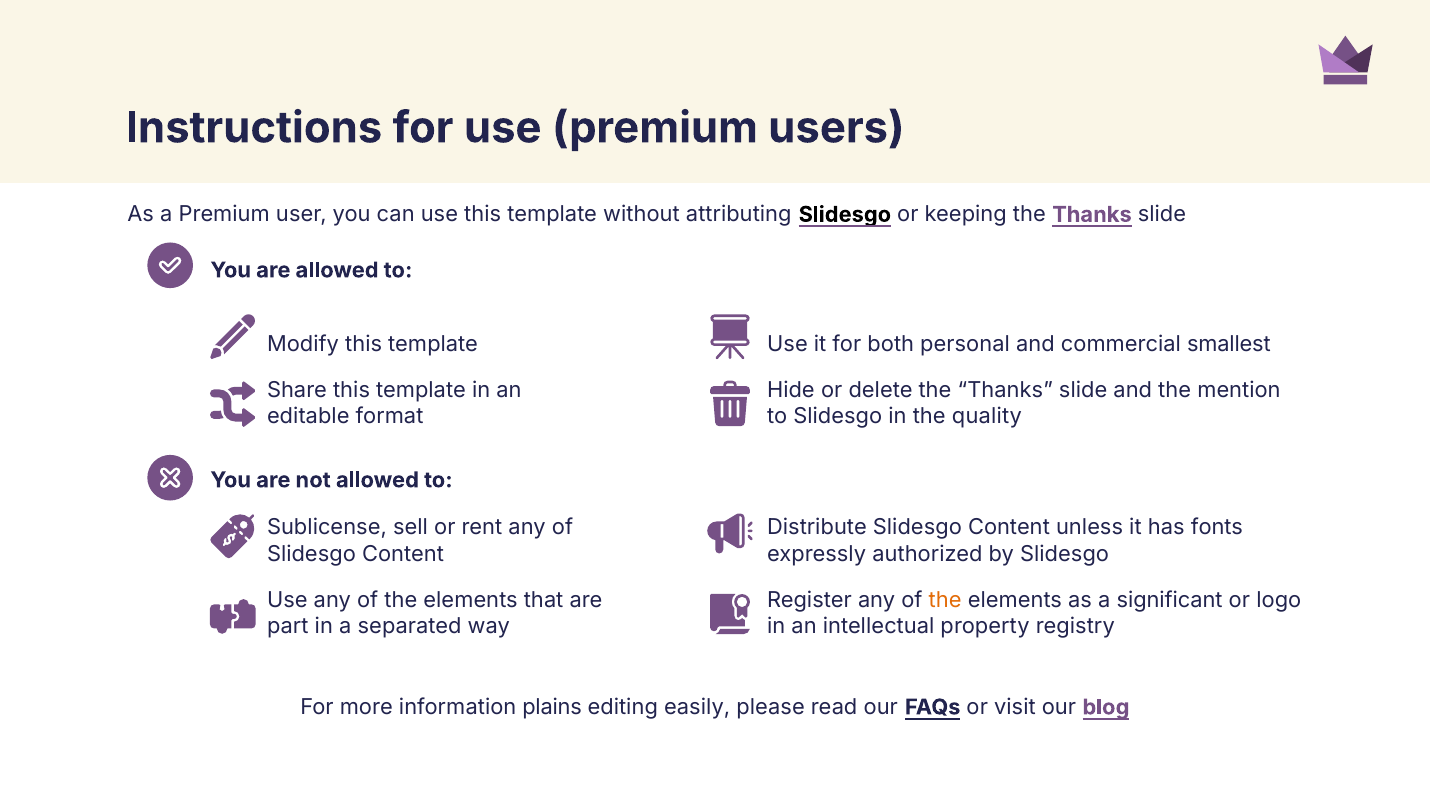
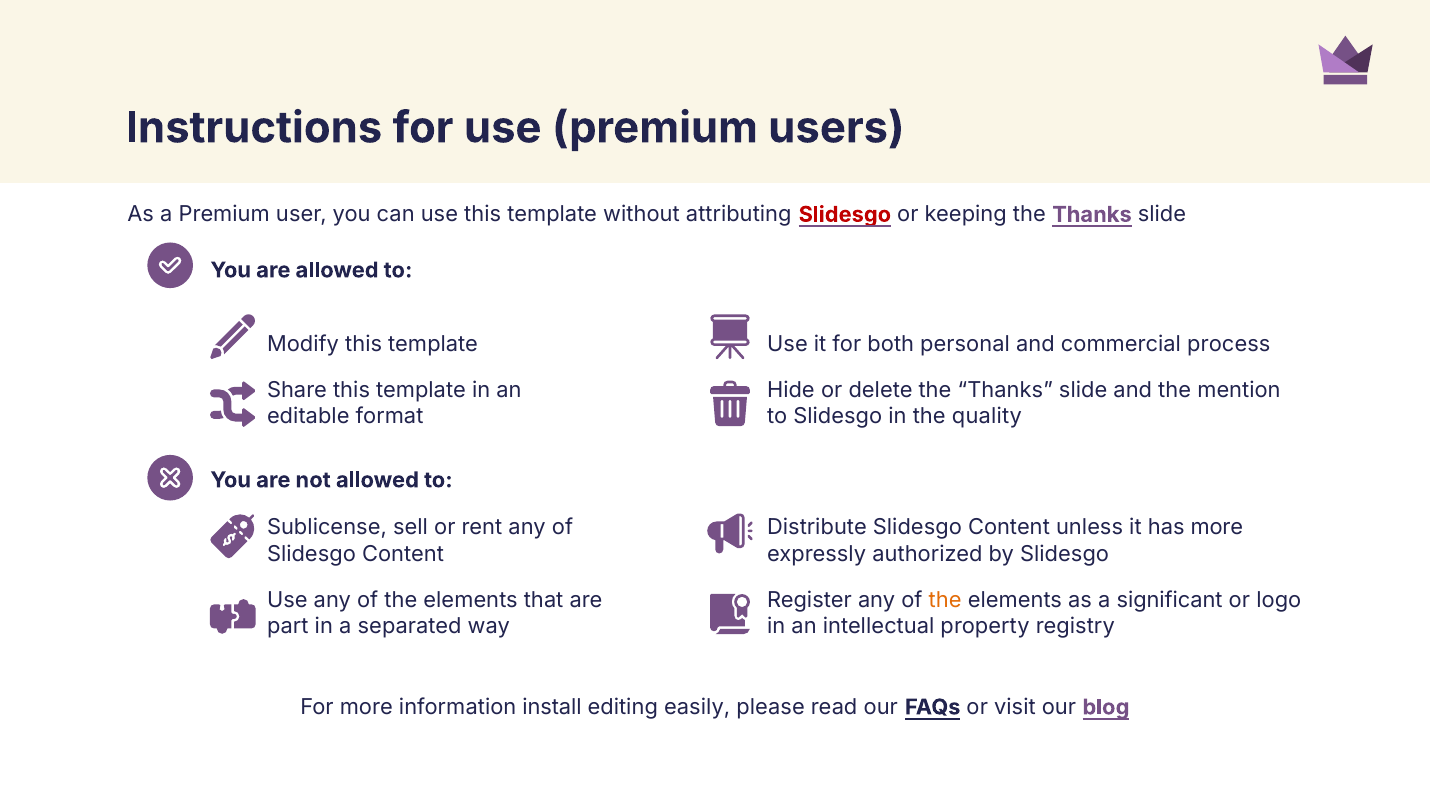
Slidesgo colour: black -> red (845, 215)
smallest: smallest -> process (1229, 344)
has fonts: fonts -> more (1217, 528)
plains: plains -> install (552, 708)
